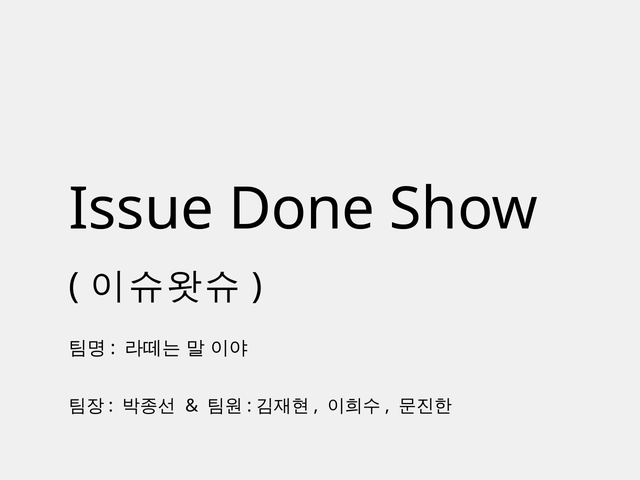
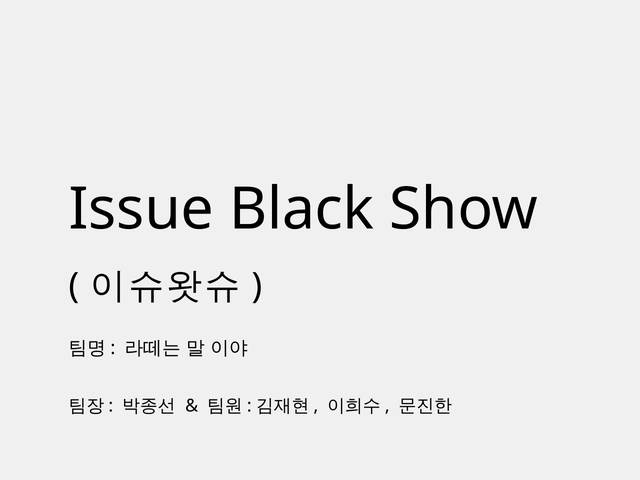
Done: Done -> Black (302, 210)
